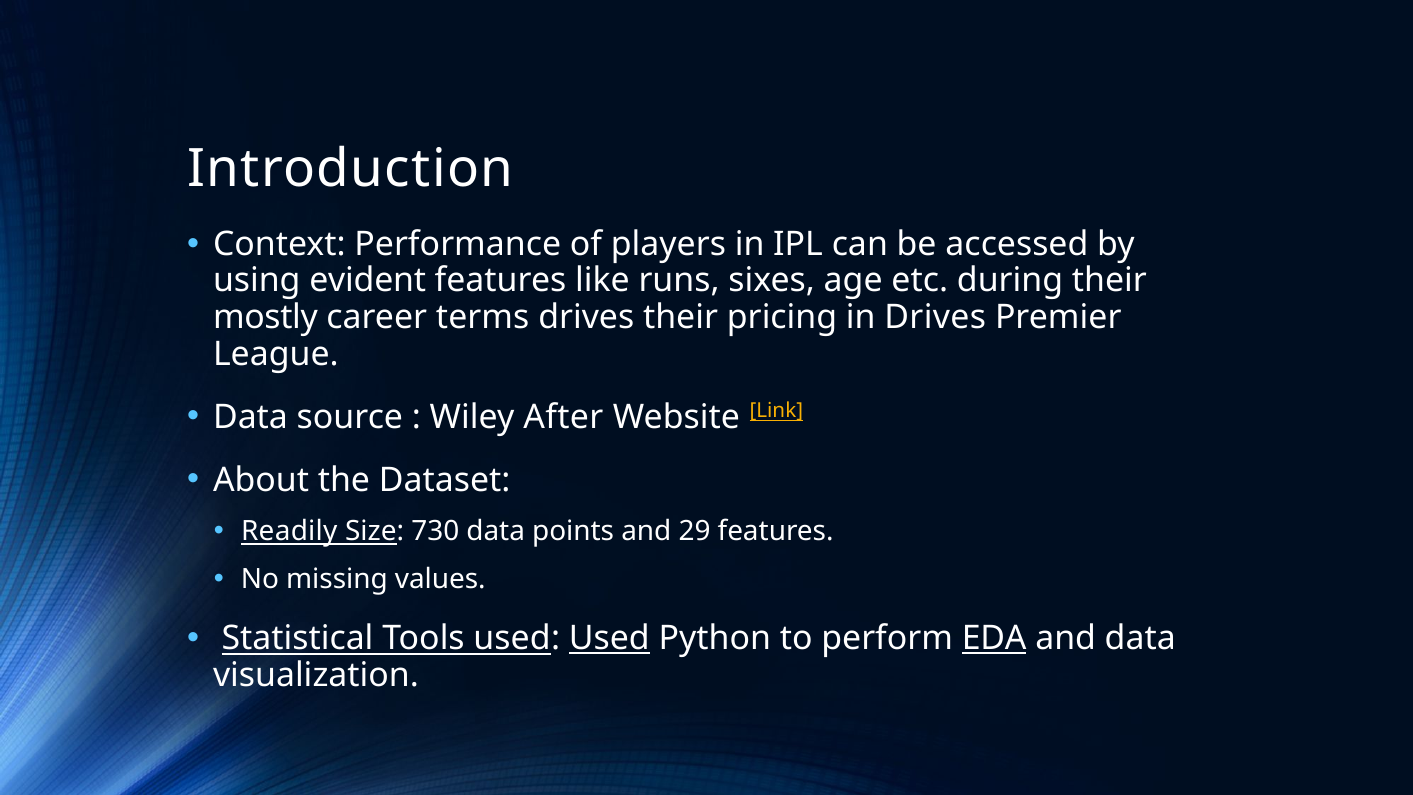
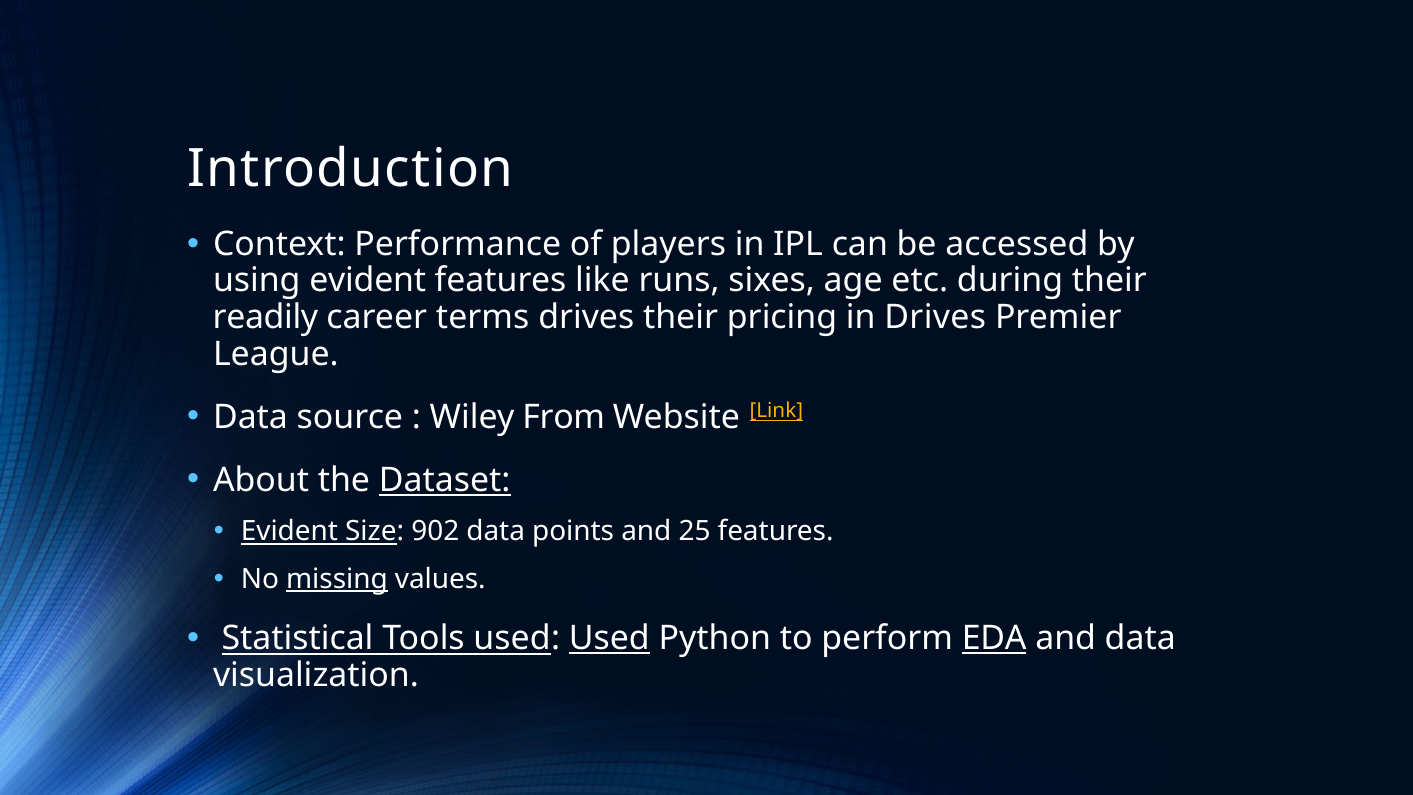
mostly: mostly -> readily (265, 317)
After: After -> From (564, 417)
Dataset underline: none -> present (445, 480)
Readily: Readily -> Evident (289, 531)
730: 730 -> 902 (435, 531)
29: 29 -> 25 (695, 531)
missing underline: none -> present (337, 579)
